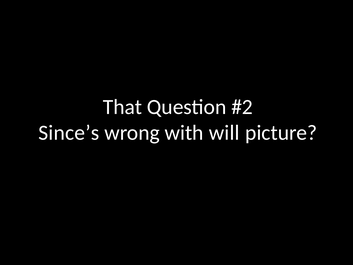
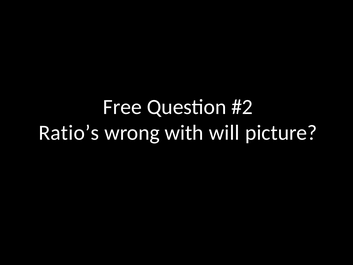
That: That -> Free (122, 107)
Since’s: Since’s -> Ratio’s (69, 133)
